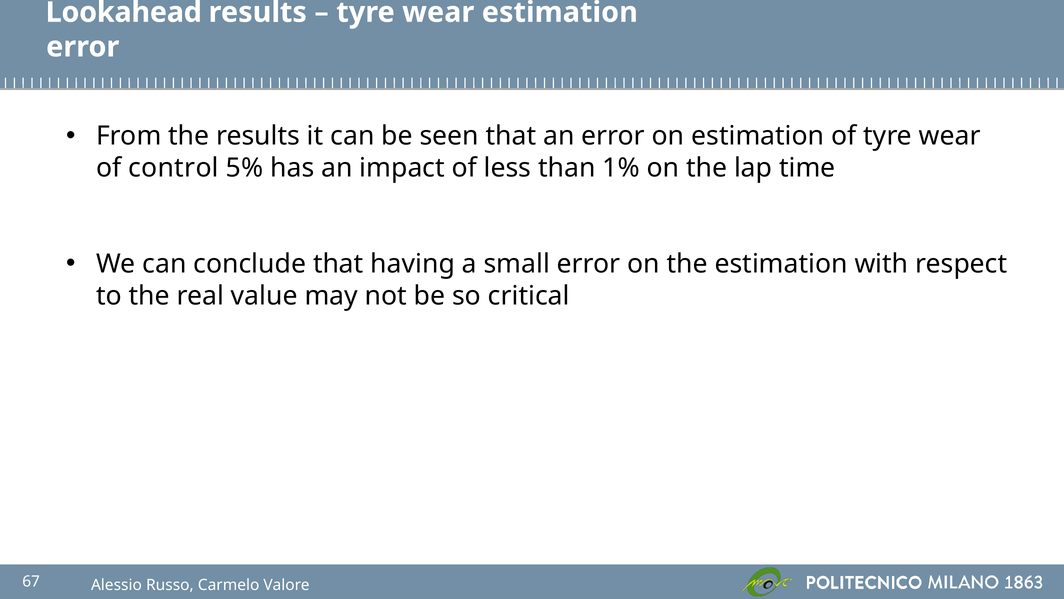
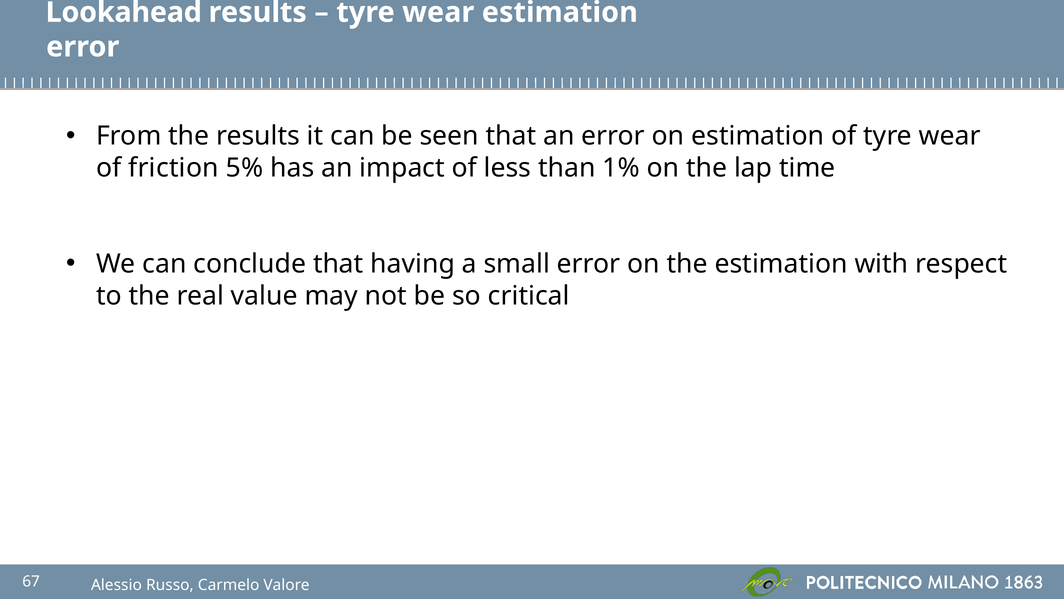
control: control -> friction (174, 168)
